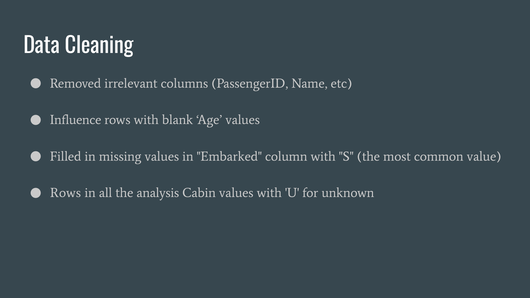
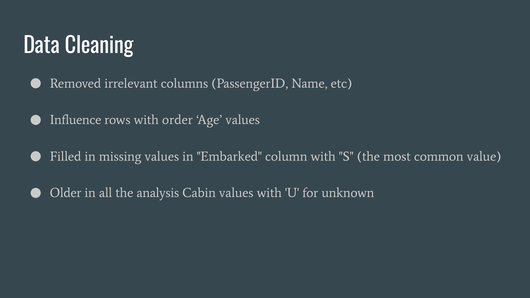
blank: blank -> order (177, 120)
Rows: Rows -> Older (66, 193)
